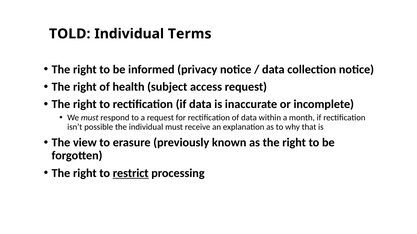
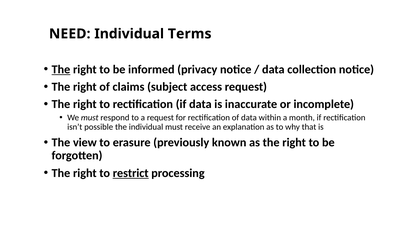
TOLD: TOLD -> NEED (70, 34)
The underline: none -> present (61, 70)
health: health -> claims (128, 87)
